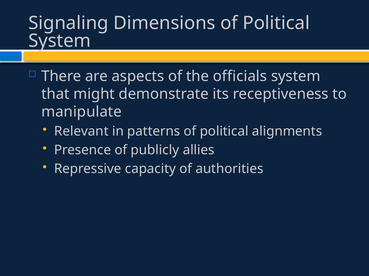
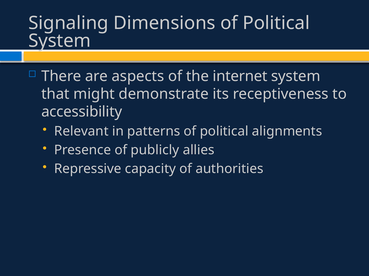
officials: officials -> internet (240, 76)
manipulate: manipulate -> accessibility (82, 112)
